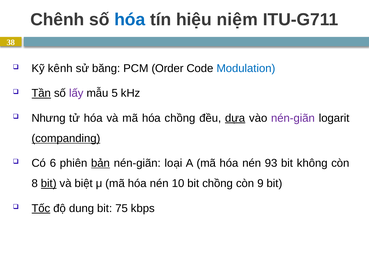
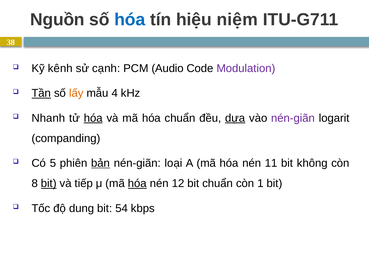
Chênh: Chênh -> Nguồn (57, 20)
băng: băng -> cạnh (106, 68)
Order: Order -> Audio (168, 68)
Modulation colour: blue -> purple (246, 68)
lấy colour: purple -> orange (76, 93)
5: 5 -> 4 (115, 93)
Nhưng: Nhưng -> Nhanh (48, 118)
hóa underline: none -> present (93, 118)
hóa chồng: chồng -> chuẩn (180, 118)
companding underline: present -> none (66, 138)
6: 6 -> 5 (53, 163)
93: 93 -> 11 (271, 163)
biệt: biệt -> tiếp (84, 183)
hóa underline: none -> present (137, 183)
10: 10 -> 12 (178, 183)
bit chồng: chồng -> chuẩn (218, 183)
9: 9 -> 1 (260, 183)
Tốc underline: present -> none (41, 208)
75: 75 -> 54 (122, 208)
